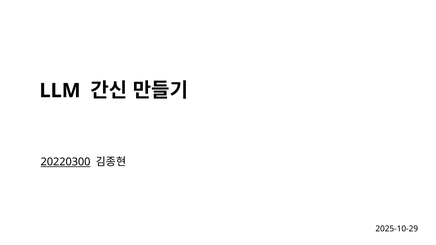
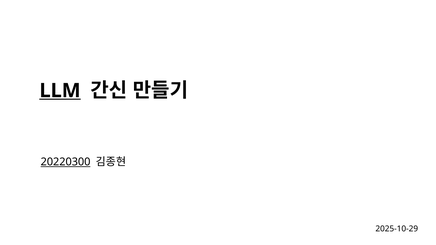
LLM underline: none -> present (60, 91)
